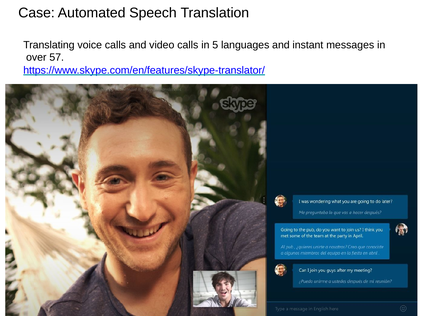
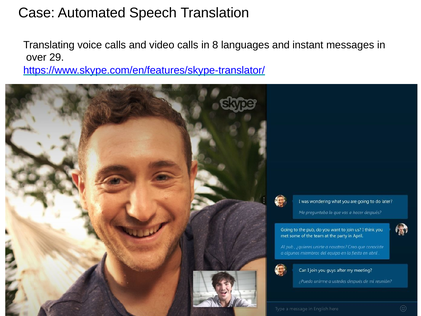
5: 5 -> 8 (215, 45)
57: 57 -> 29 (57, 57)
